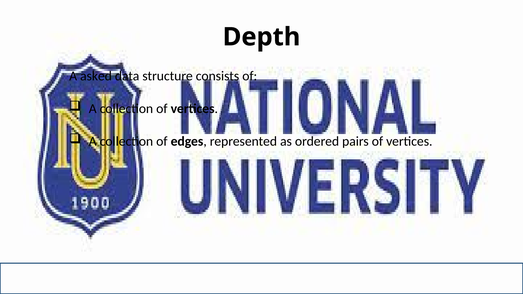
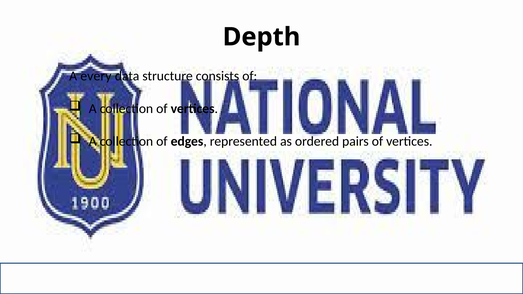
asked: asked -> every (96, 76)
